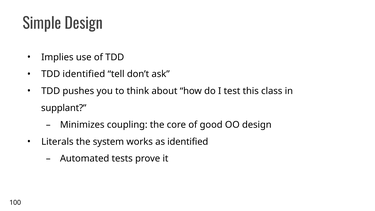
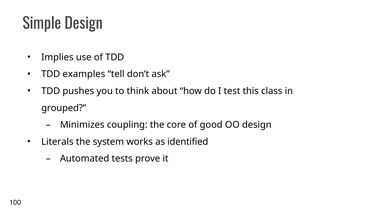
TDD identified: identified -> examples (84, 74)
supplant: supplant -> grouped (64, 108)
